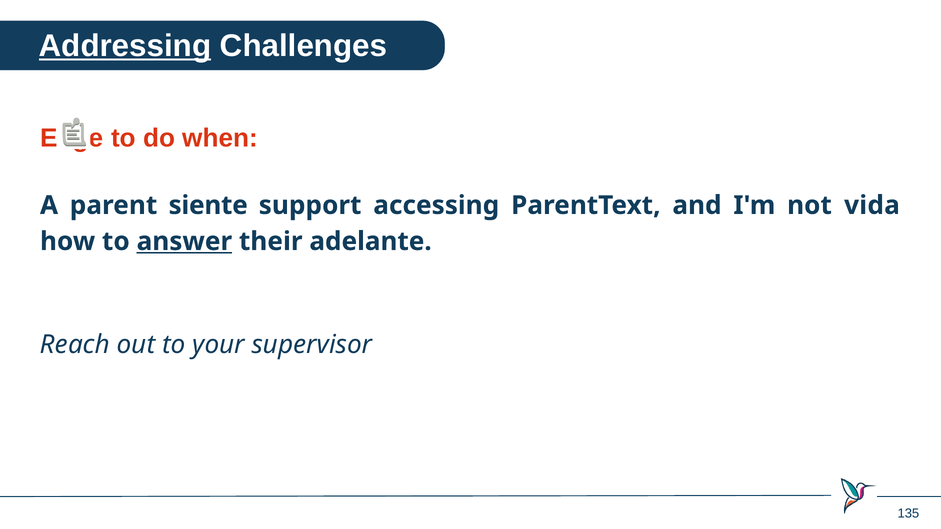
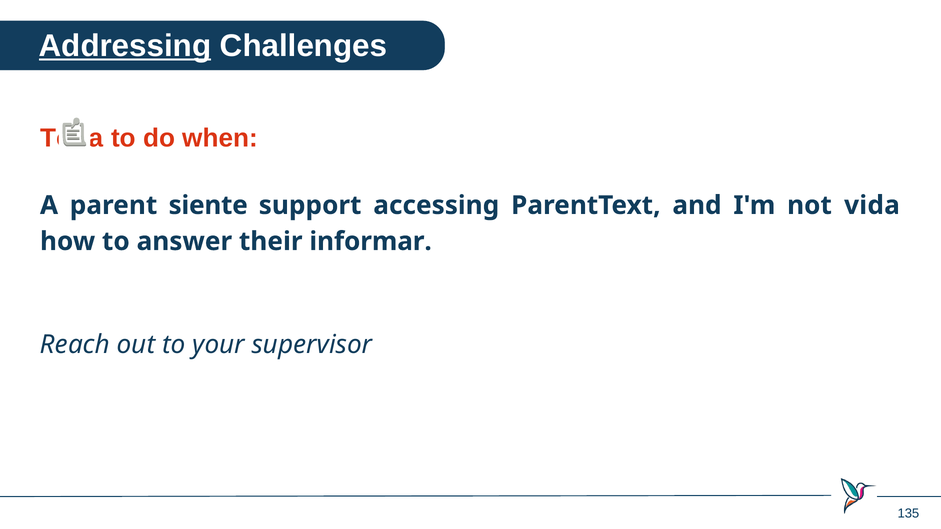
Elige: Elige -> Toda (72, 138)
answer underline: present -> none (184, 242)
adelante: adelante -> informar (371, 242)
